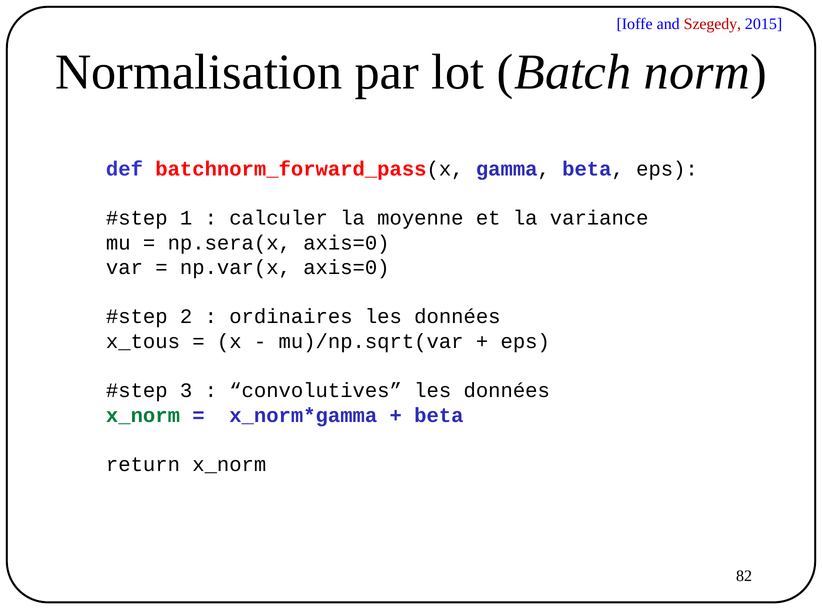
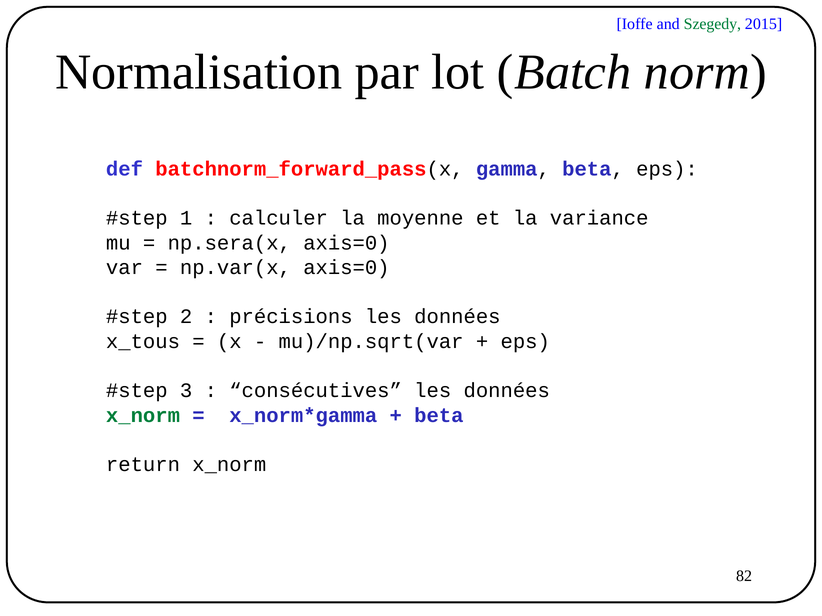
Szegedy colour: red -> green (712, 24)
ordinaires: ordinaires -> précisions (291, 317)
convolutives: convolutives -> consécutives (316, 391)
